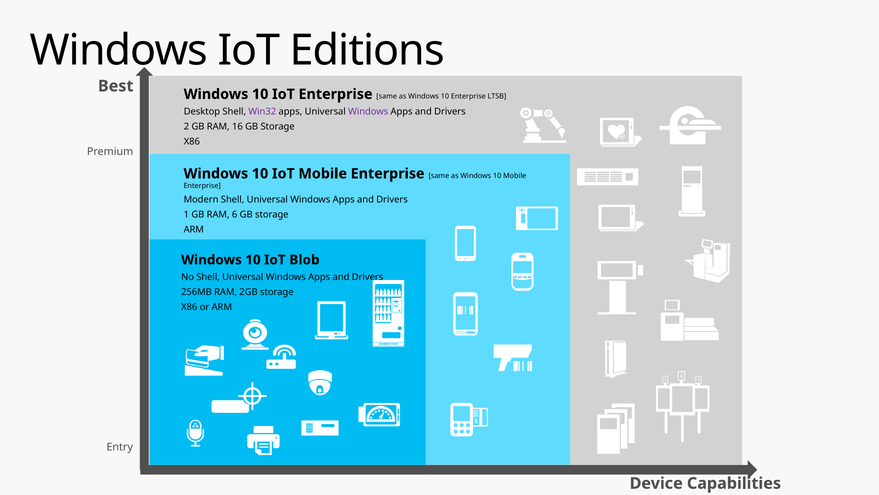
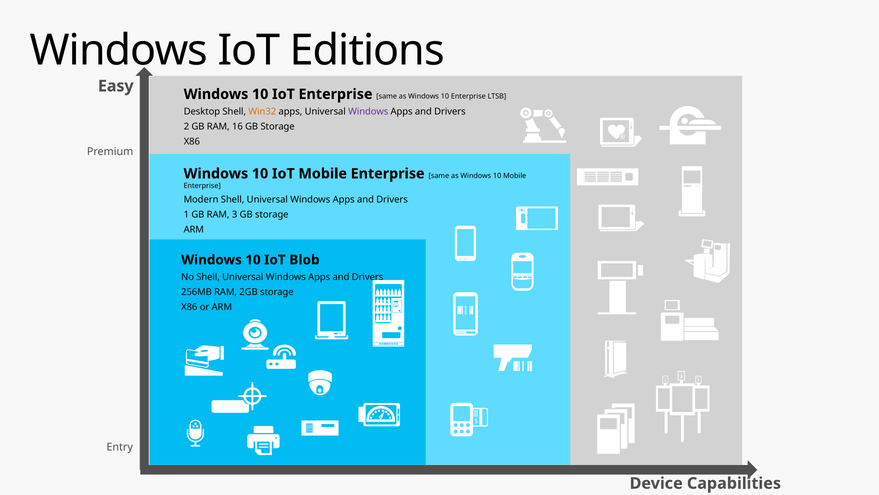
Best: Best -> Easy (116, 86)
Win32 colour: purple -> orange (262, 112)
6: 6 -> 3 (235, 215)
